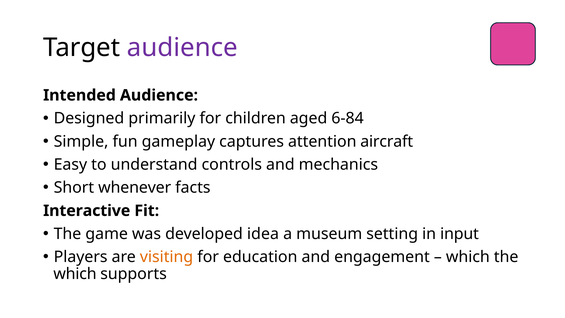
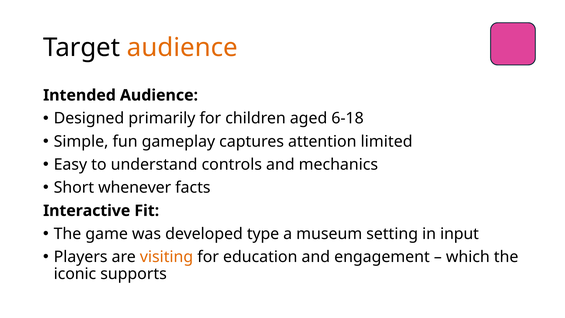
audience colour: purple -> orange (182, 47)
6-84: 6-84 -> 6-18 (348, 118)
aircraft: aircraft -> limited (387, 141)
idea: idea -> type (263, 234)
which: which -> iconic (75, 274)
